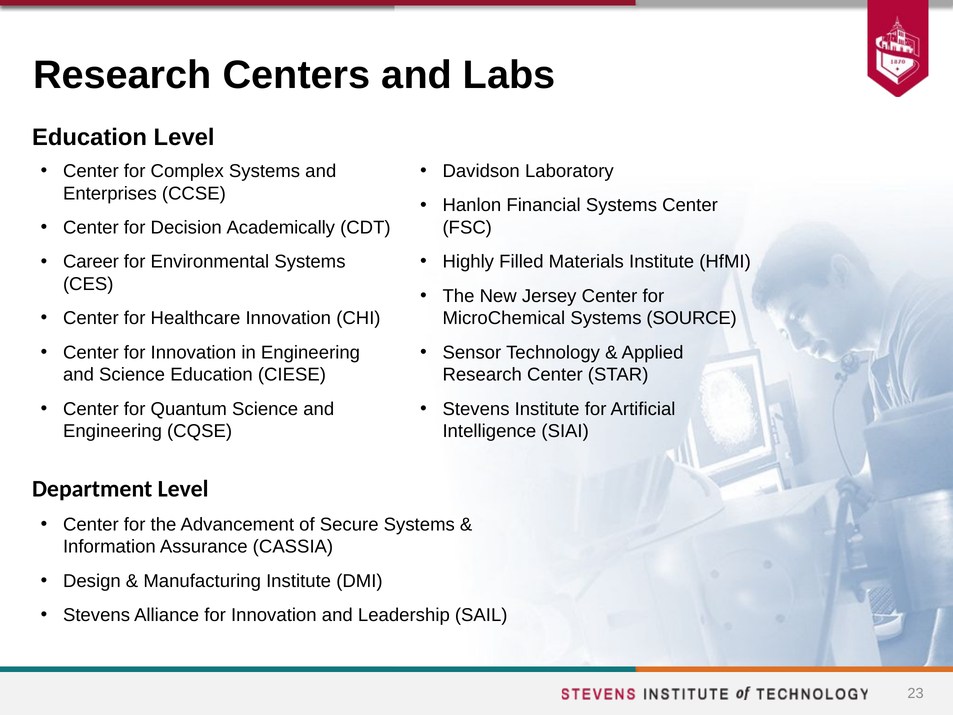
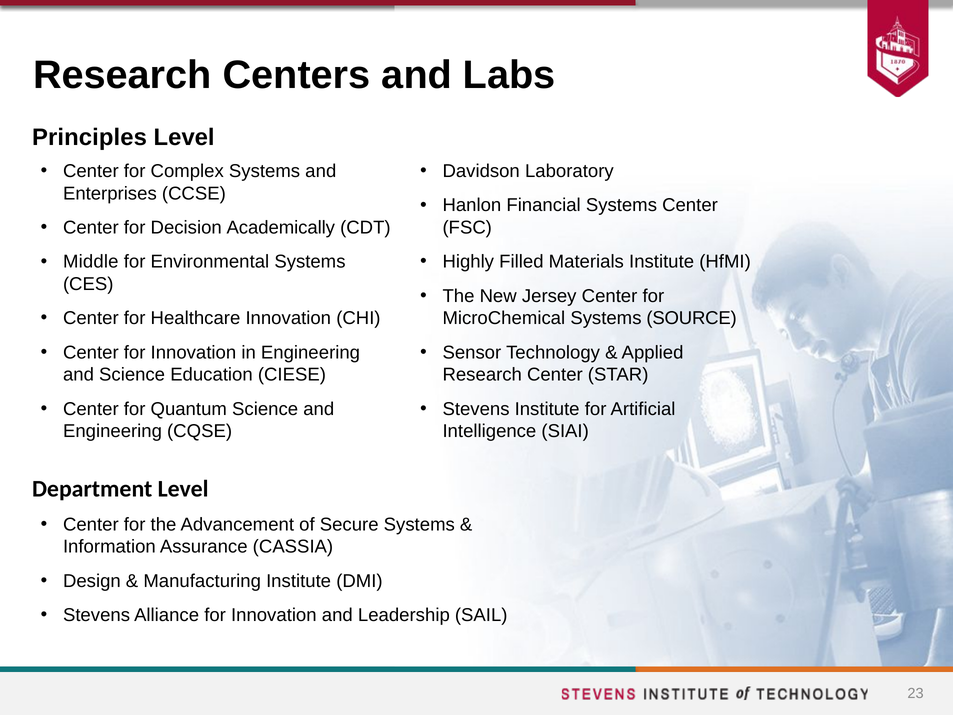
Education: Education -> Principles (89, 137)
Career: Career -> Middle (91, 262)
